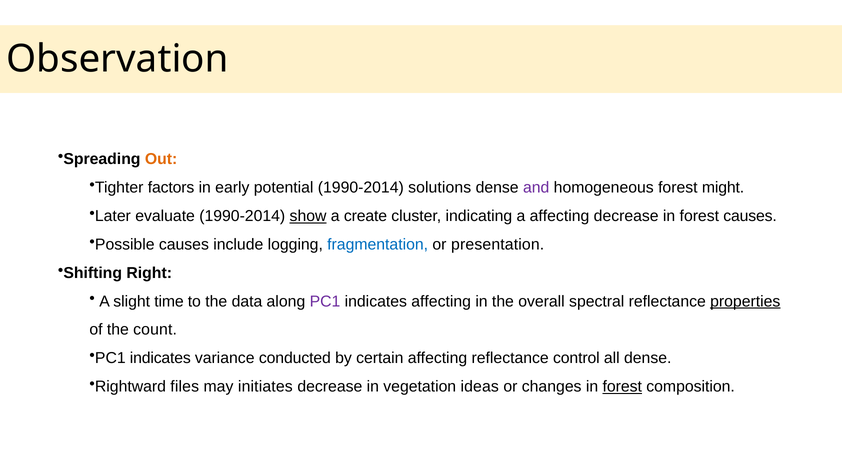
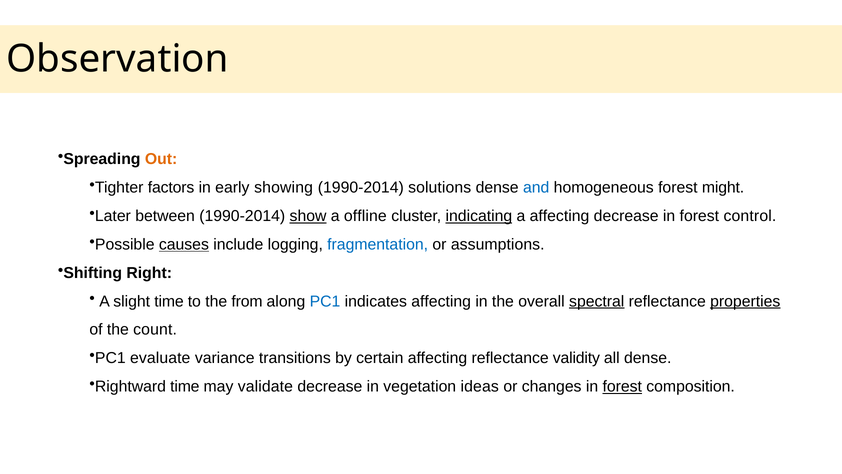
potential: potential -> showing (284, 187)
and colour: purple -> blue (536, 187)
evaluate: evaluate -> between (165, 216)
create: create -> offline (365, 216)
indicating underline: none -> present (479, 216)
forest causes: causes -> control (750, 216)
causes underline: none -> present (184, 244)
presentation: presentation -> assumptions (498, 244)
data: data -> from (247, 301)
PC1 colour: purple -> blue (325, 301)
spectral underline: none -> present (597, 301)
indicates: indicates -> evaluate (160, 358)
conducted: conducted -> transitions (295, 358)
control: control -> validity (576, 358)
Rightward files: files -> time (185, 386)
initiates: initiates -> validate (265, 386)
